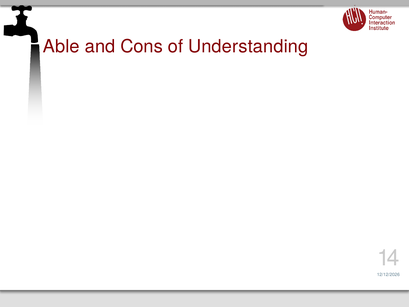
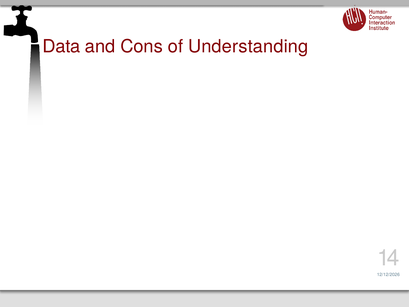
Able: Able -> Data (61, 46)
